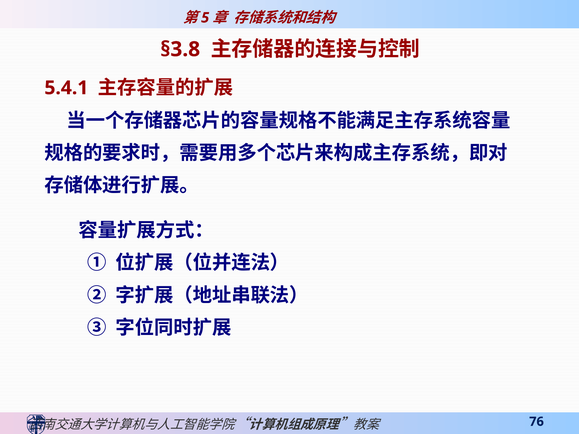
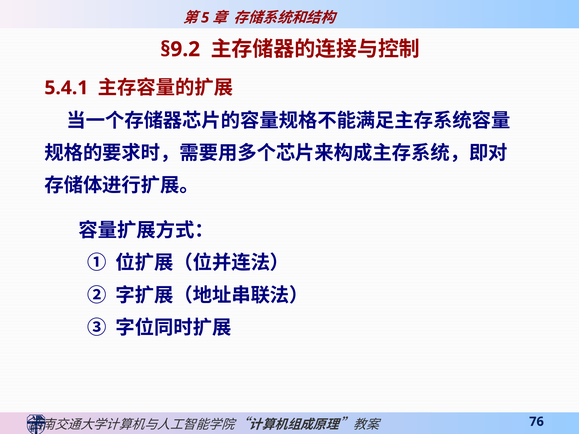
§3.8: §3.8 -> §9.2 (180, 49)
